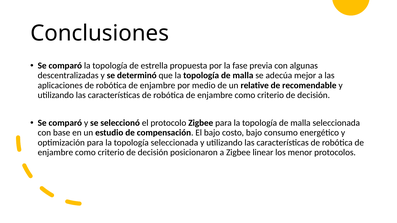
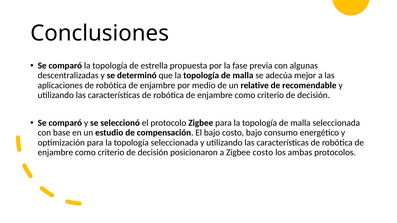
Zigbee linear: linear -> costo (263, 153)
menor: menor -> ambas (300, 153)
